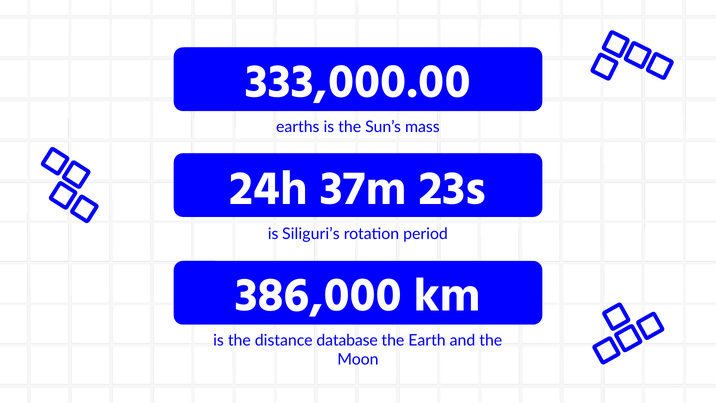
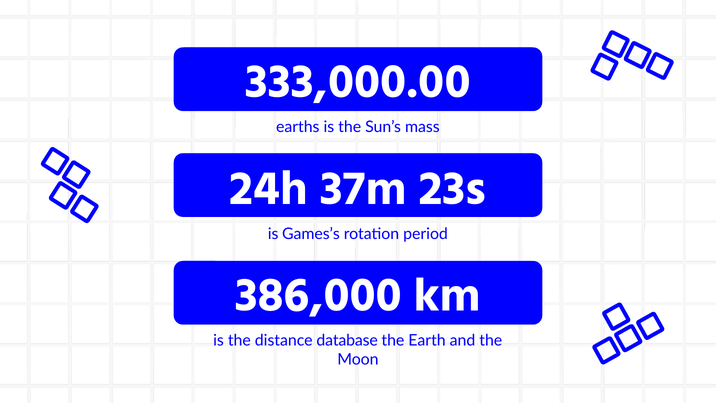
Siliguri’s: Siliguri’s -> Games’s (311, 234)
